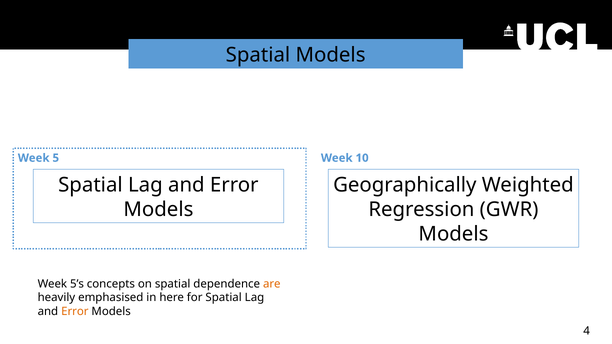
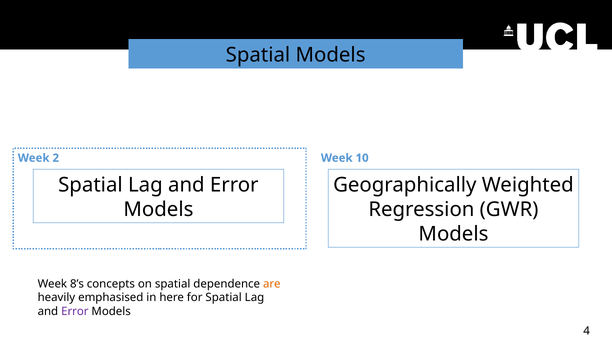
5: 5 -> 2 (56, 158)
5’s: 5’s -> 8’s (77, 284)
Error colour: orange -> purple (75, 312)
